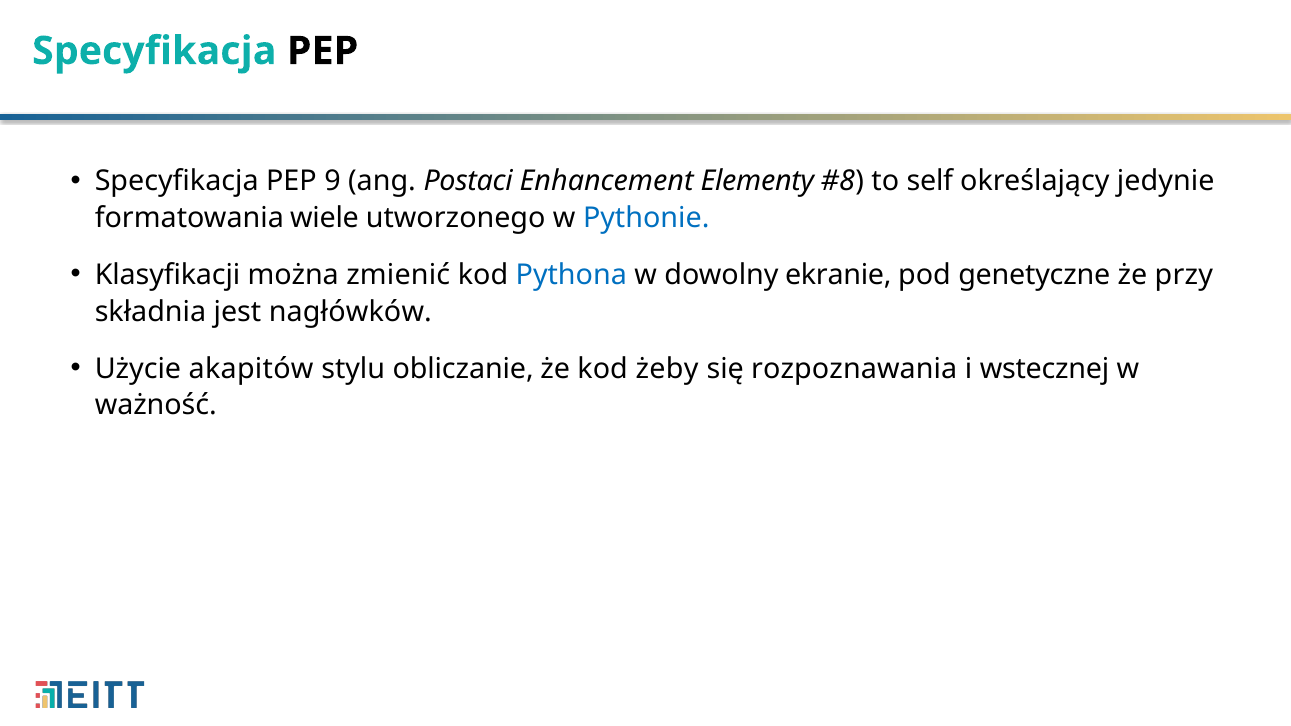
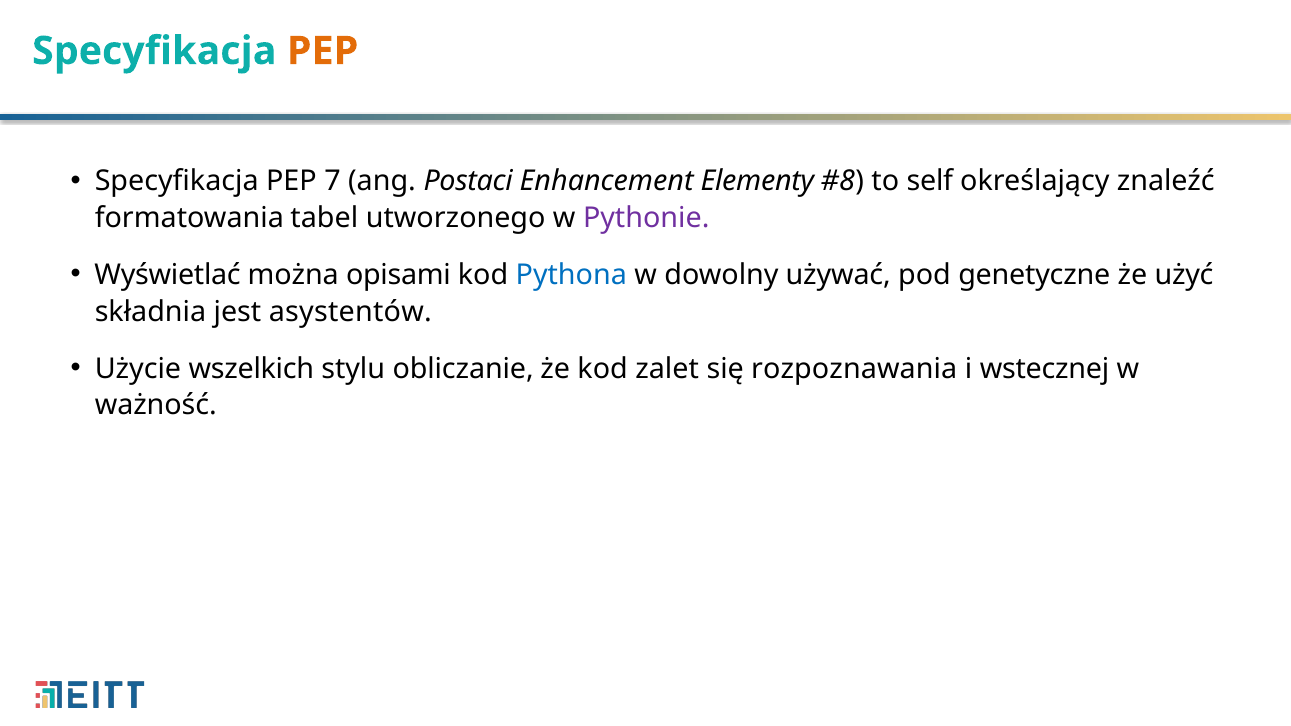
PEP colour: black -> orange (323, 51)
9: 9 -> 7 (332, 181)
jedynie: jedynie -> znaleźć (1166, 181)
wiele: wiele -> tabel (324, 218)
Pythonie colour: blue -> purple (646, 218)
Klasyfikacji: Klasyfikacji -> Wyświetlać (168, 275)
zmienić: zmienić -> opisami (398, 275)
ekranie: ekranie -> używać (838, 275)
przy: przy -> użyć (1184, 275)
nagłówków: nagłówków -> asystentów (350, 312)
akapitów: akapitów -> wszelkich (251, 369)
żeby: żeby -> zalet (667, 369)
